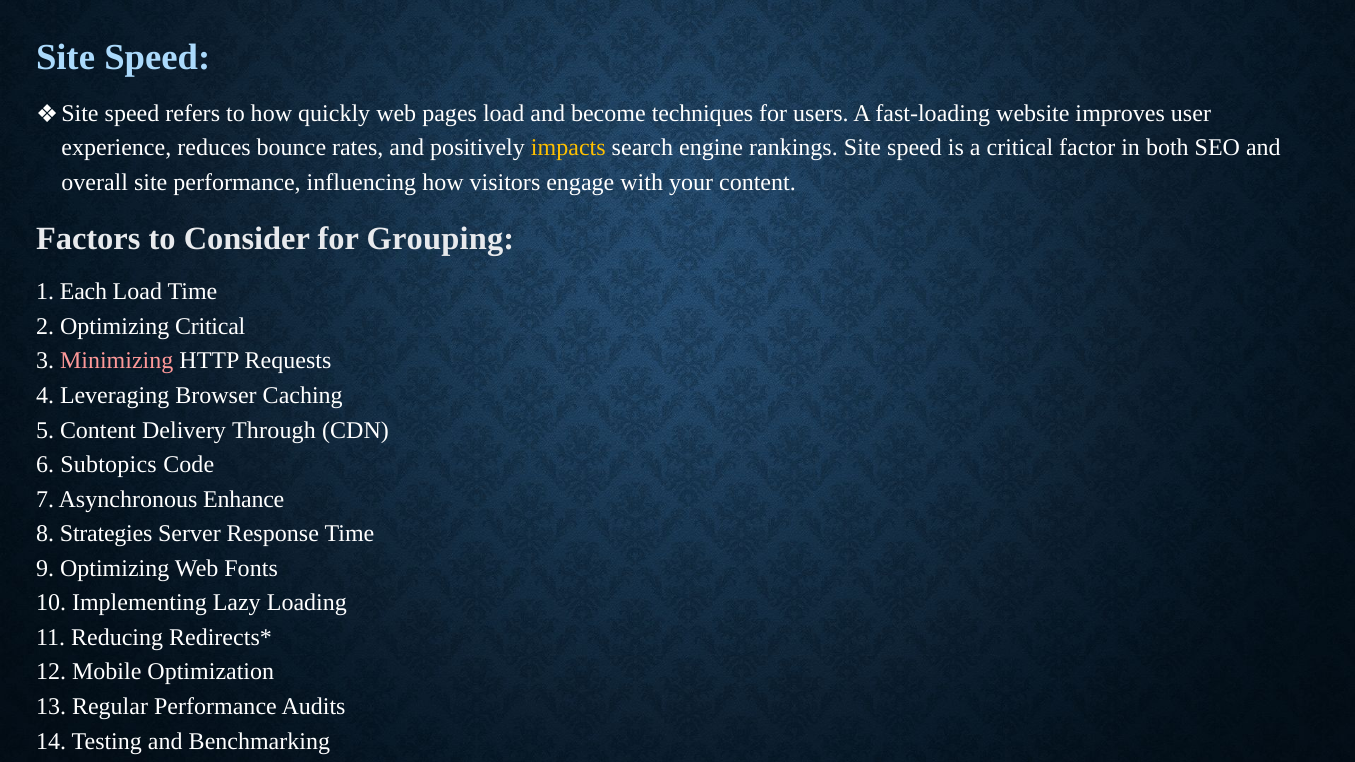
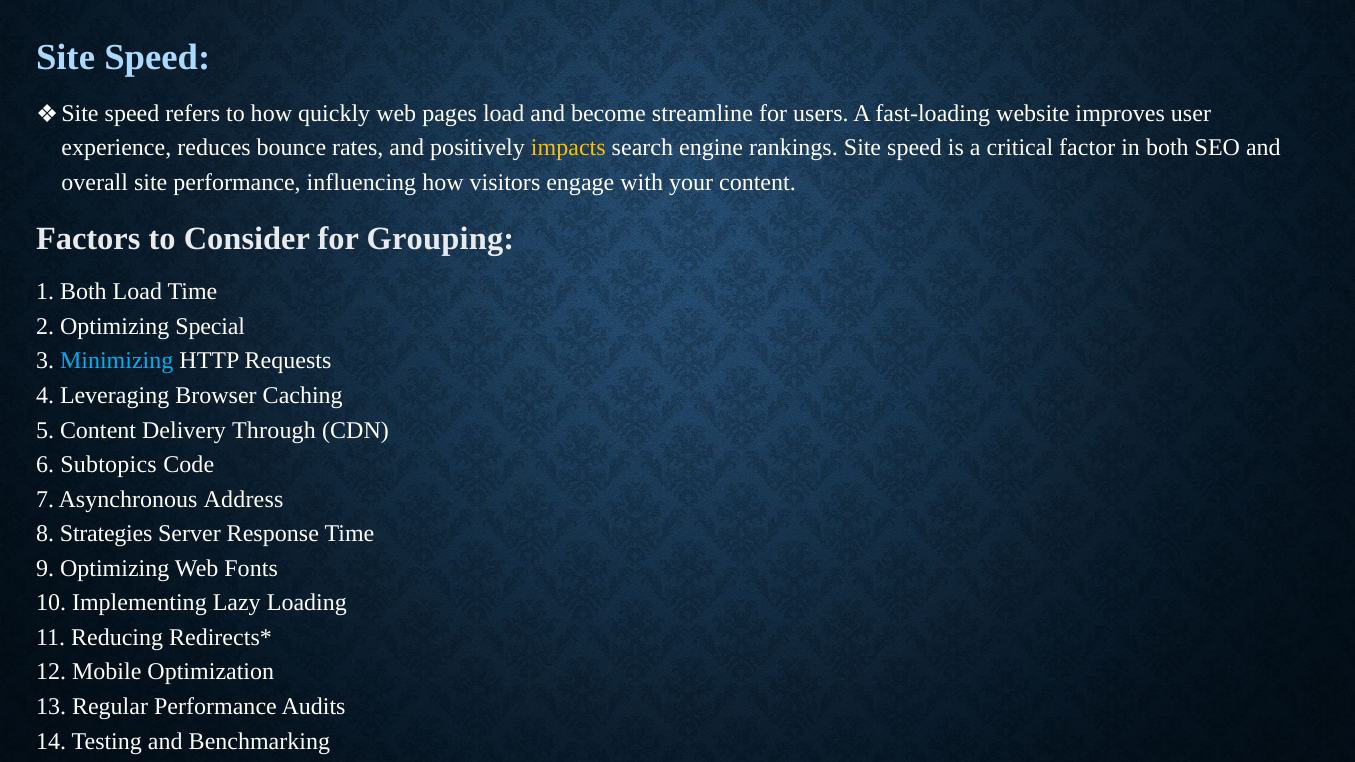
techniques: techniques -> streamline (702, 113)
1 Each: Each -> Both (83, 292)
Optimizing Critical: Critical -> Special (210, 327)
Minimizing colour: pink -> light blue (117, 361)
Enhance: Enhance -> Address (244, 499)
